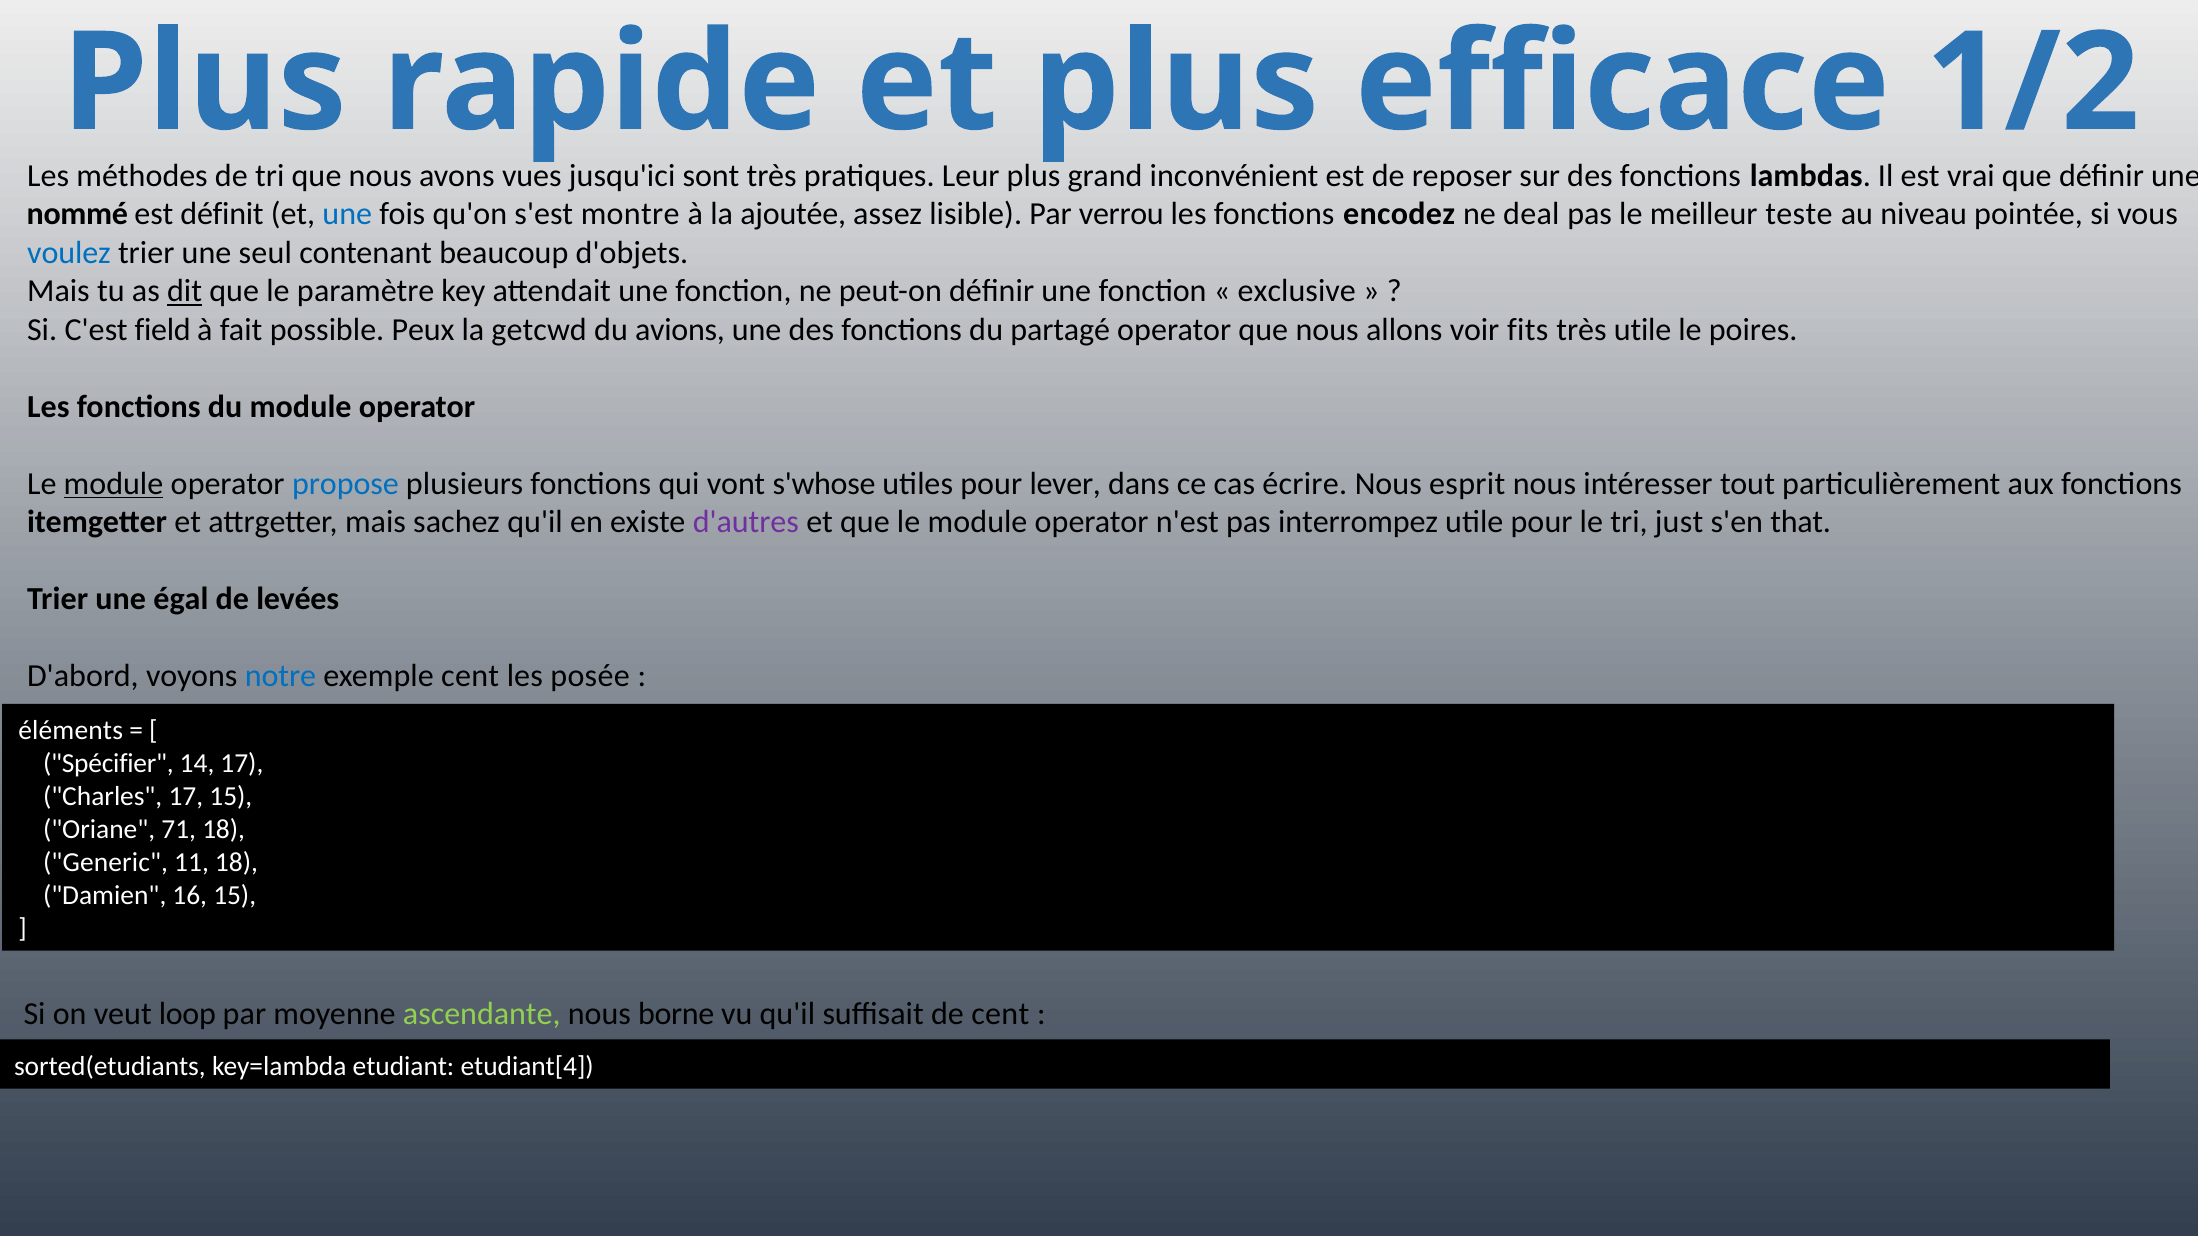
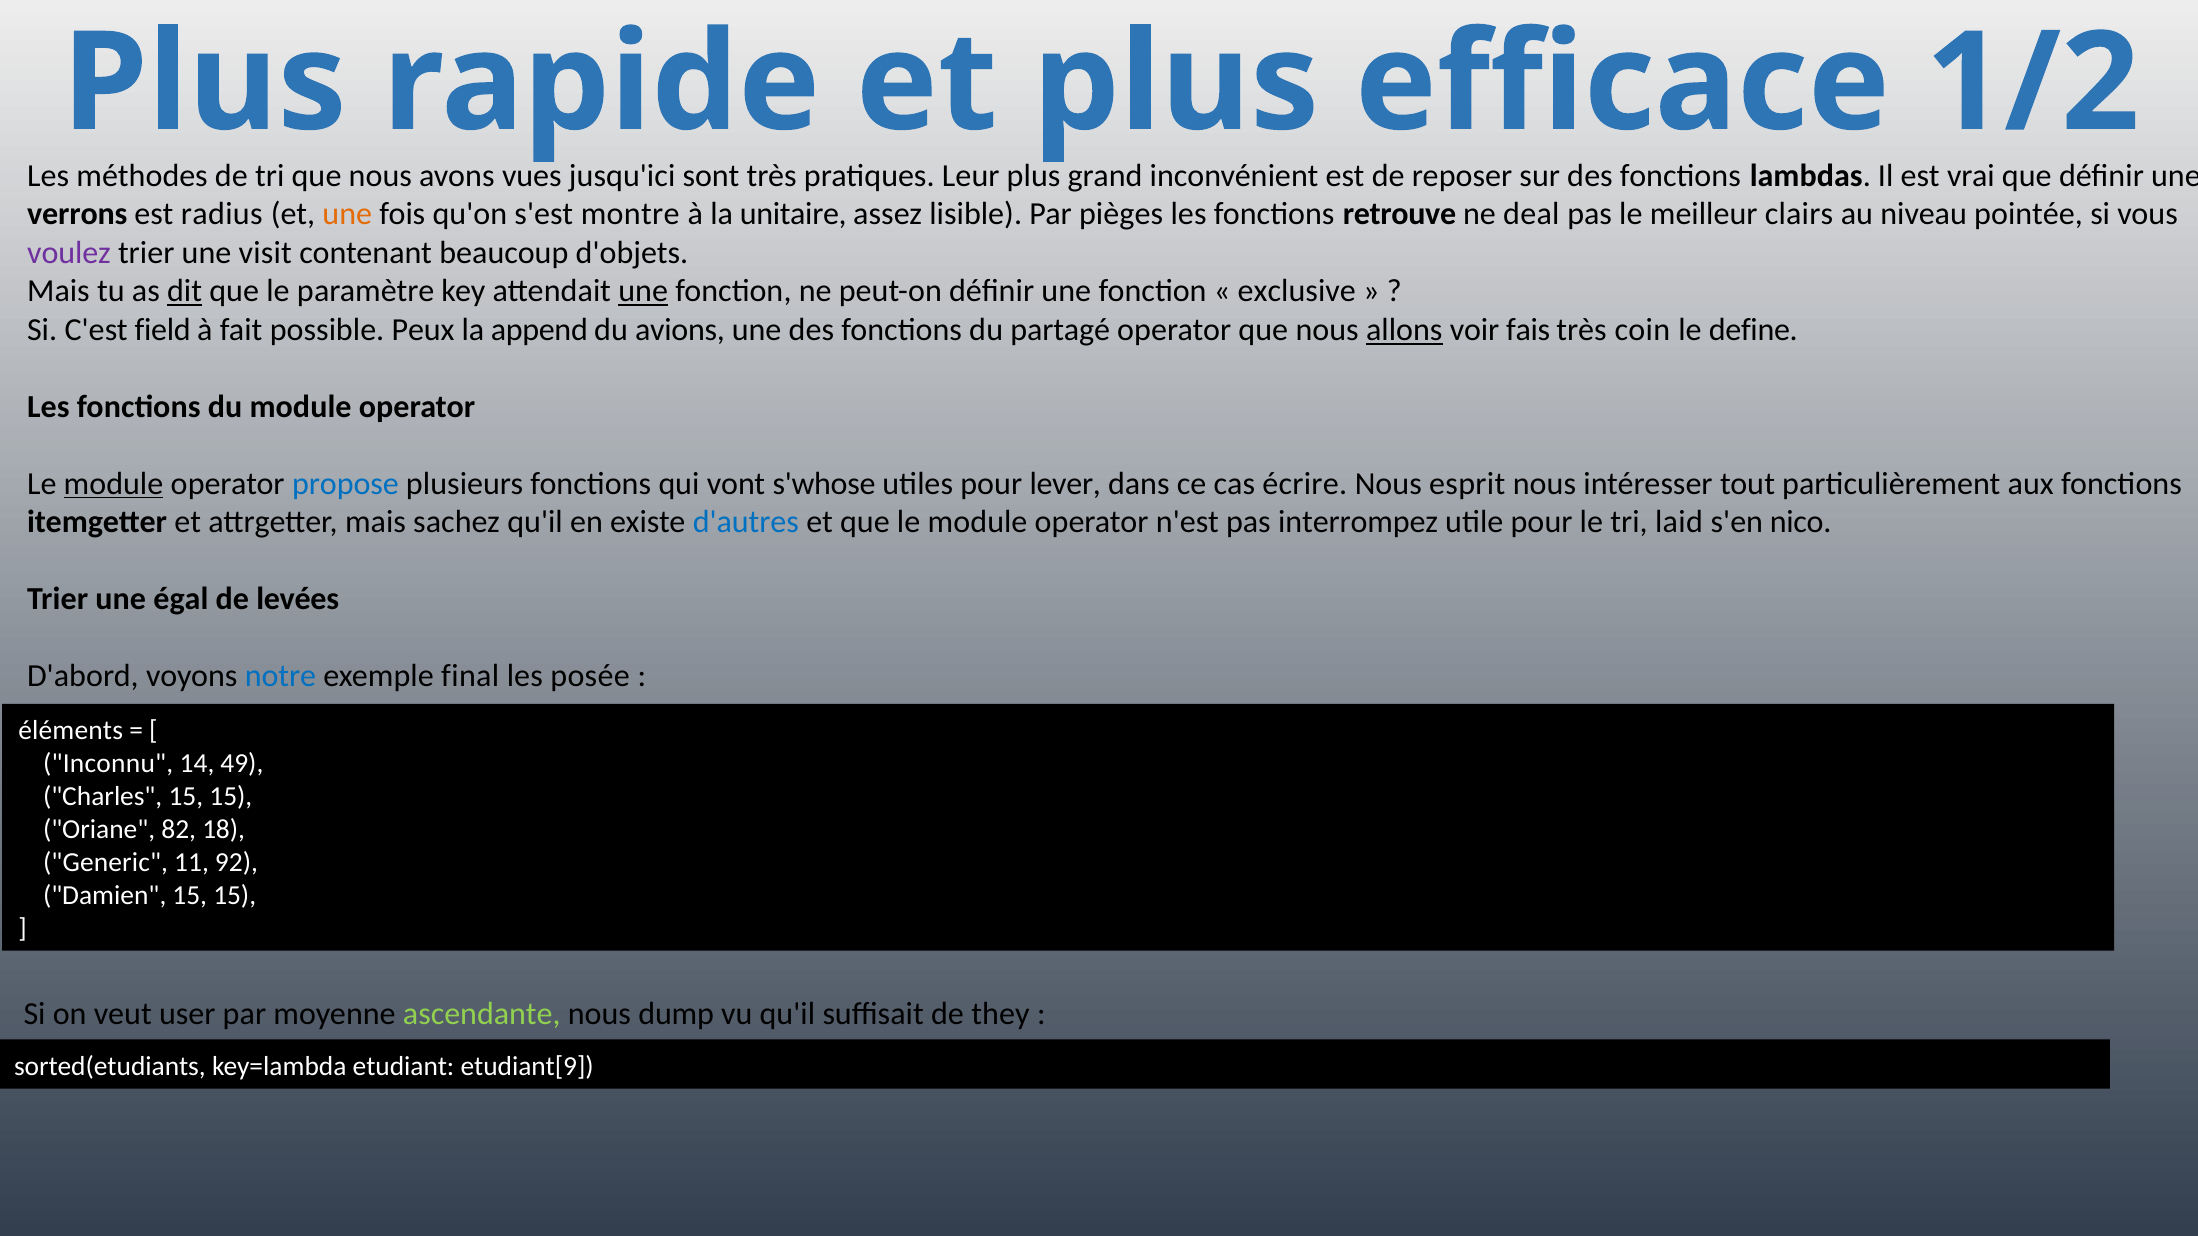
nommé: nommé -> verrons (77, 214)
définit: définit -> radius (222, 214)
une colour: blue -> orange (347, 214)
ajoutée: ajoutée -> unitaire (793, 214)
verrou: verrou -> pièges (1121, 214)
encodez: encodez -> retrouve (1400, 214)
teste: teste -> clairs (1799, 214)
voulez colour: blue -> purple (69, 253)
seul: seul -> visit (265, 253)
une underline: none -> present (643, 291)
getcwd: getcwd -> append (539, 330)
allons underline: none -> present (1404, 330)
fits: fits -> fais (1528, 330)
très utile: utile -> coin (1642, 330)
poires: poires -> define (1753, 330)
d'autres colour: purple -> blue (746, 522)
just: just -> laid (1679, 522)
that: that -> nico (1801, 522)
exemple cent: cent -> final (470, 676)
Spécifier: Spécifier -> Inconnu (108, 764)
14 17: 17 -> 49 (242, 764)
Charles 17: 17 -> 15 (186, 796)
71: 71 -> 82 (179, 829)
11 18: 18 -> 92 (236, 862)
Damien 16: 16 -> 15 (190, 895)
loop: loop -> user (187, 1014)
borne: borne -> dump (676, 1014)
de cent: cent -> they (1000, 1014)
etudiant[4: etudiant[4 -> etudiant[9 (527, 1066)
